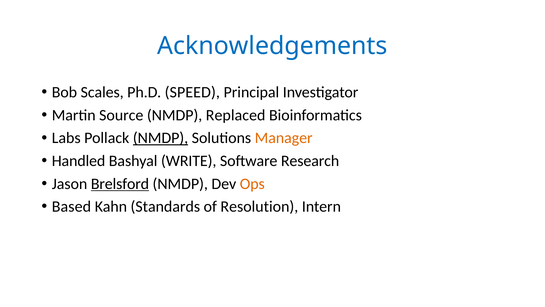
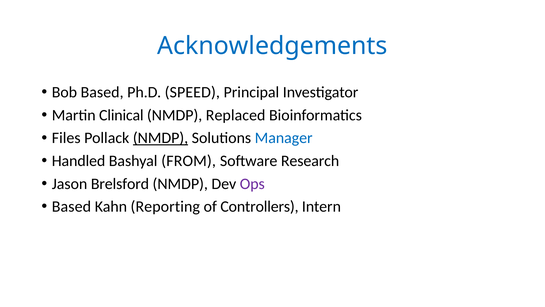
Bob Scales: Scales -> Based (102, 92)
Source: Source -> Clinical (121, 115)
Labs: Labs -> Files (66, 138)
Manager colour: orange -> blue (284, 138)
WRITE: WRITE -> FROM (189, 161)
Brelsford underline: present -> none (120, 184)
Ops colour: orange -> purple (252, 184)
Standards: Standards -> Reporting (165, 206)
Resolution: Resolution -> Controllers (259, 206)
